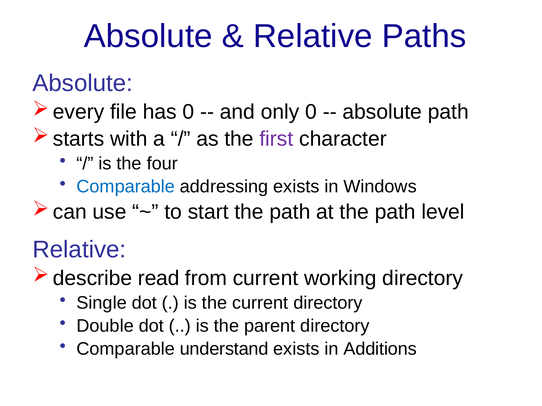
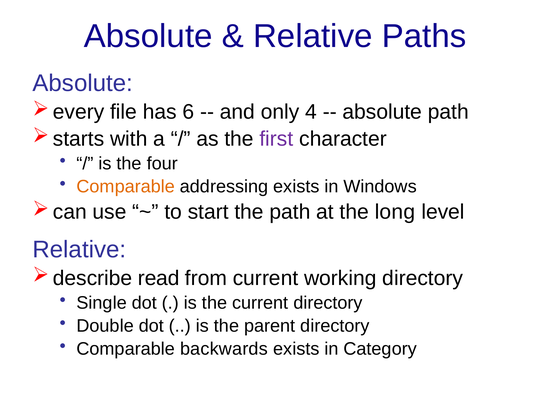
has 0: 0 -> 6 (188, 112)
only 0: 0 -> 4 (311, 112)
Comparable colour: blue -> orange (126, 187)
at the path: path -> long (395, 212)
understand: understand -> backwards (224, 349)
Additions: Additions -> Category (380, 349)
